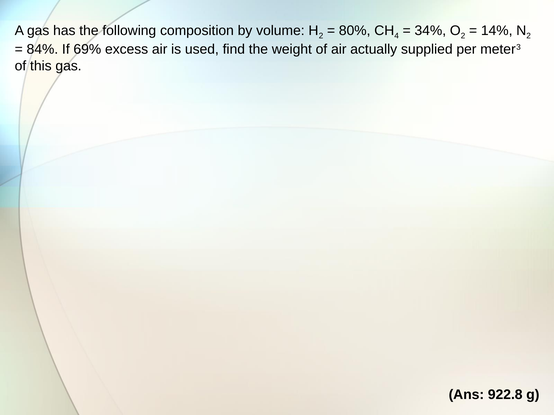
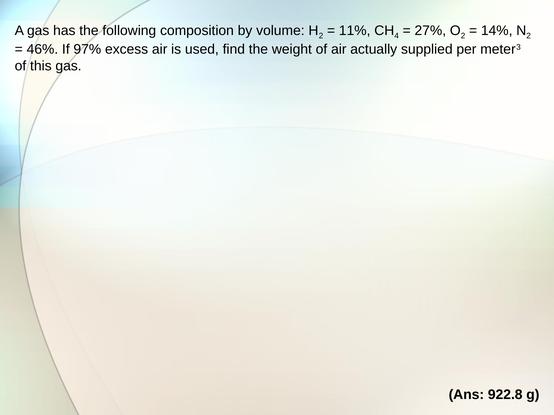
80%: 80% -> 11% (355, 31)
34%: 34% -> 27% (430, 31)
84%: 84% -> 46% (42, 49)
69%: 69% -> 97% (87, 49)
